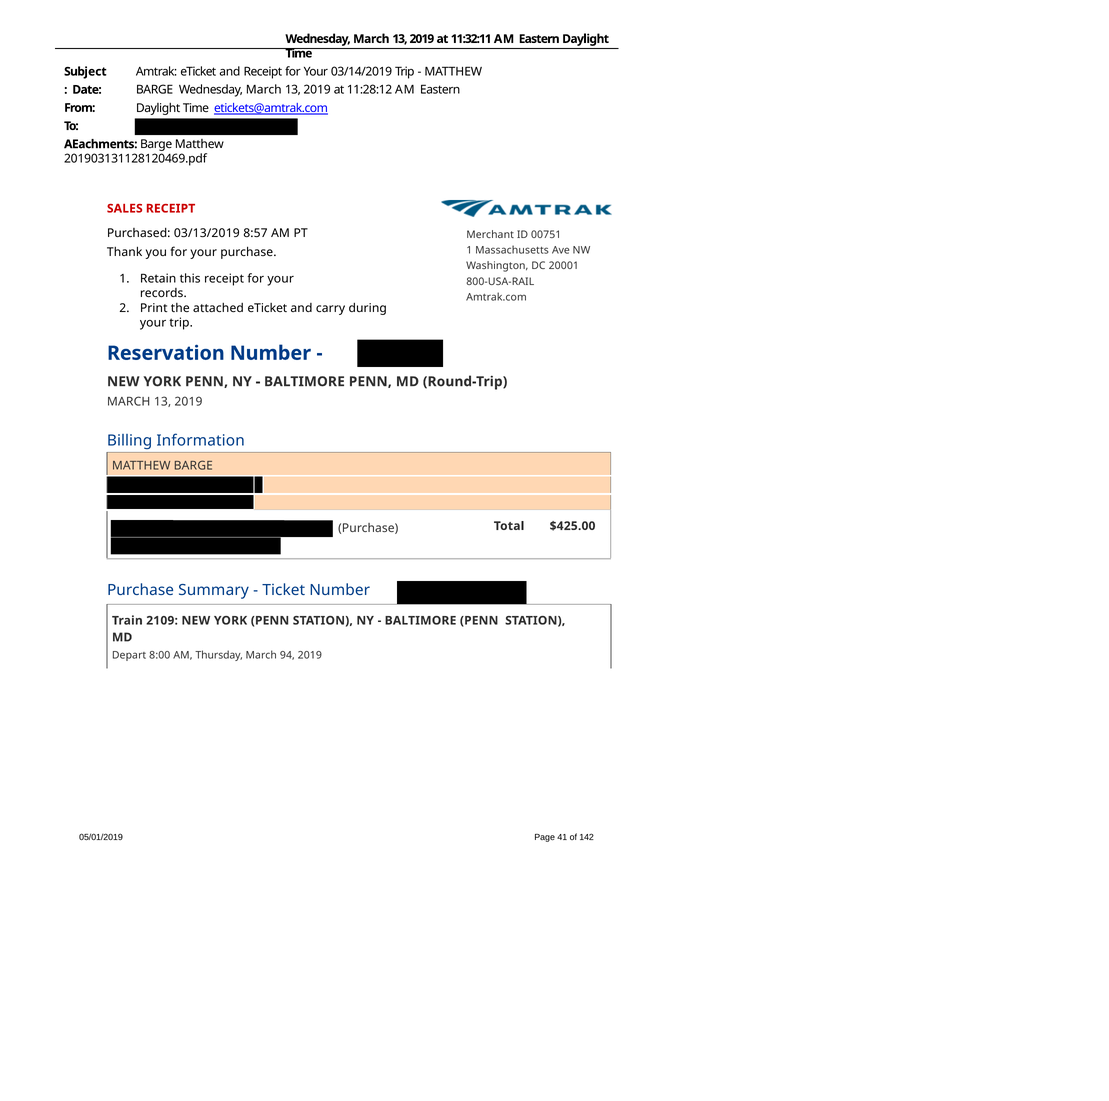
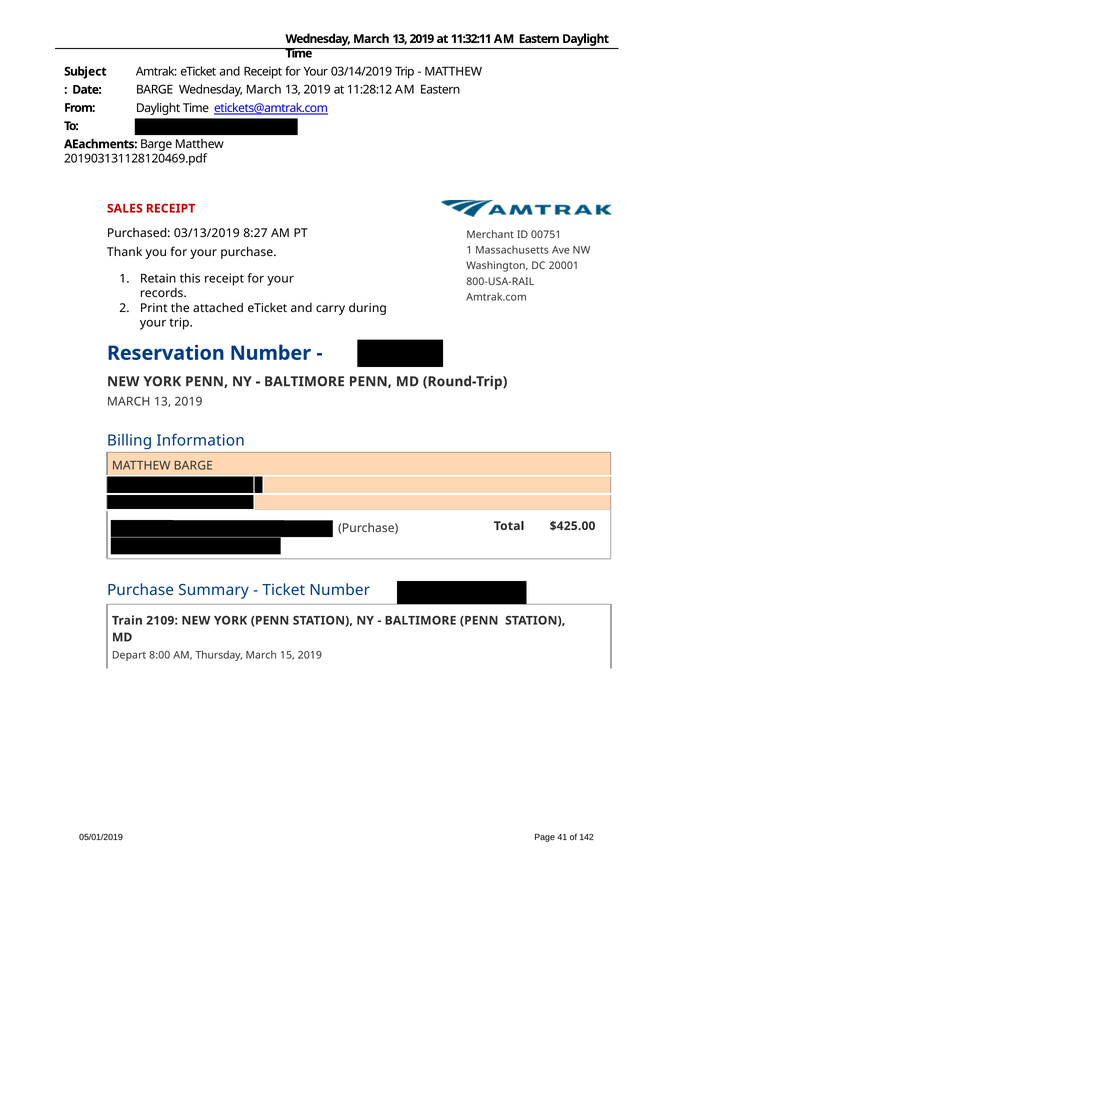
8:57: 8:57 -> 8:27 (255, 233)
94: 94 -> 15 (287, 656)
